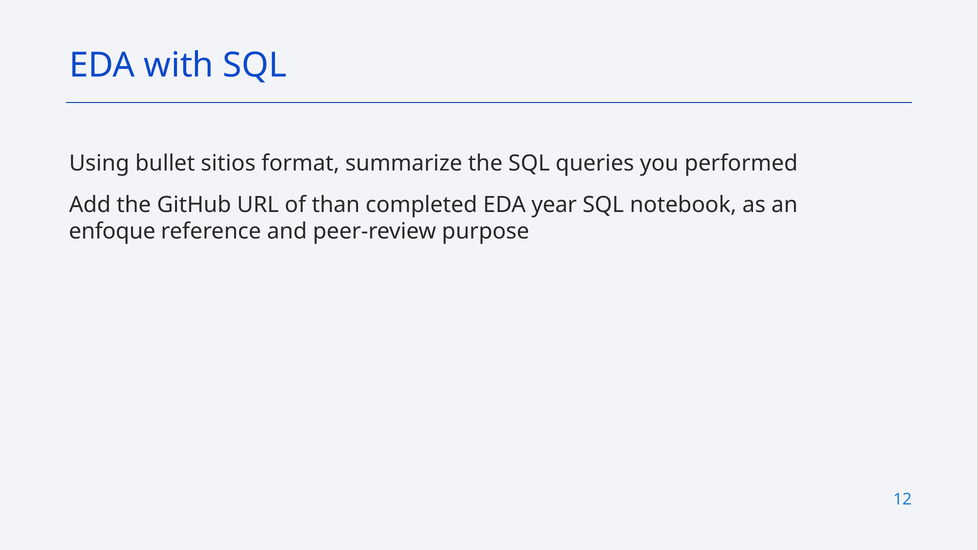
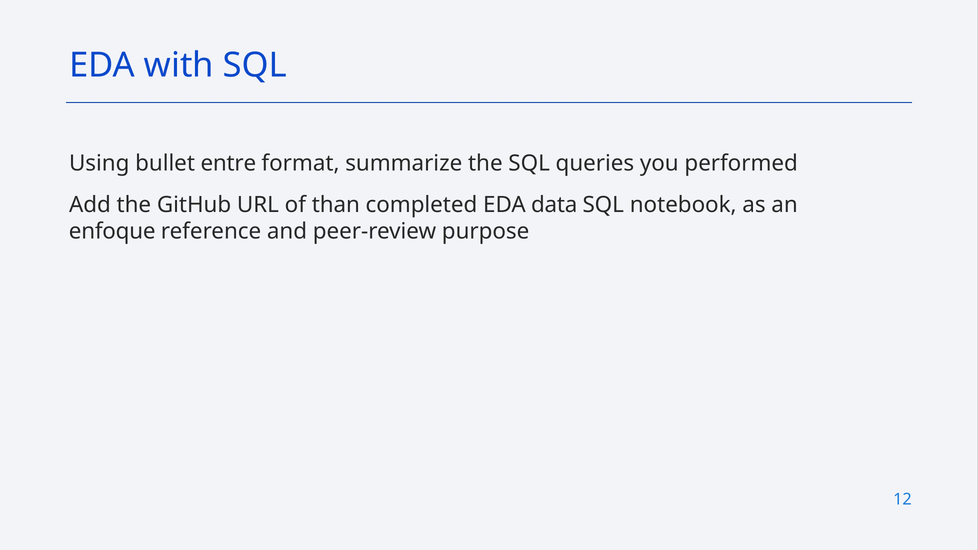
sitios: sitios -> entre (228, 164)
year: year -> data (554, 205)
